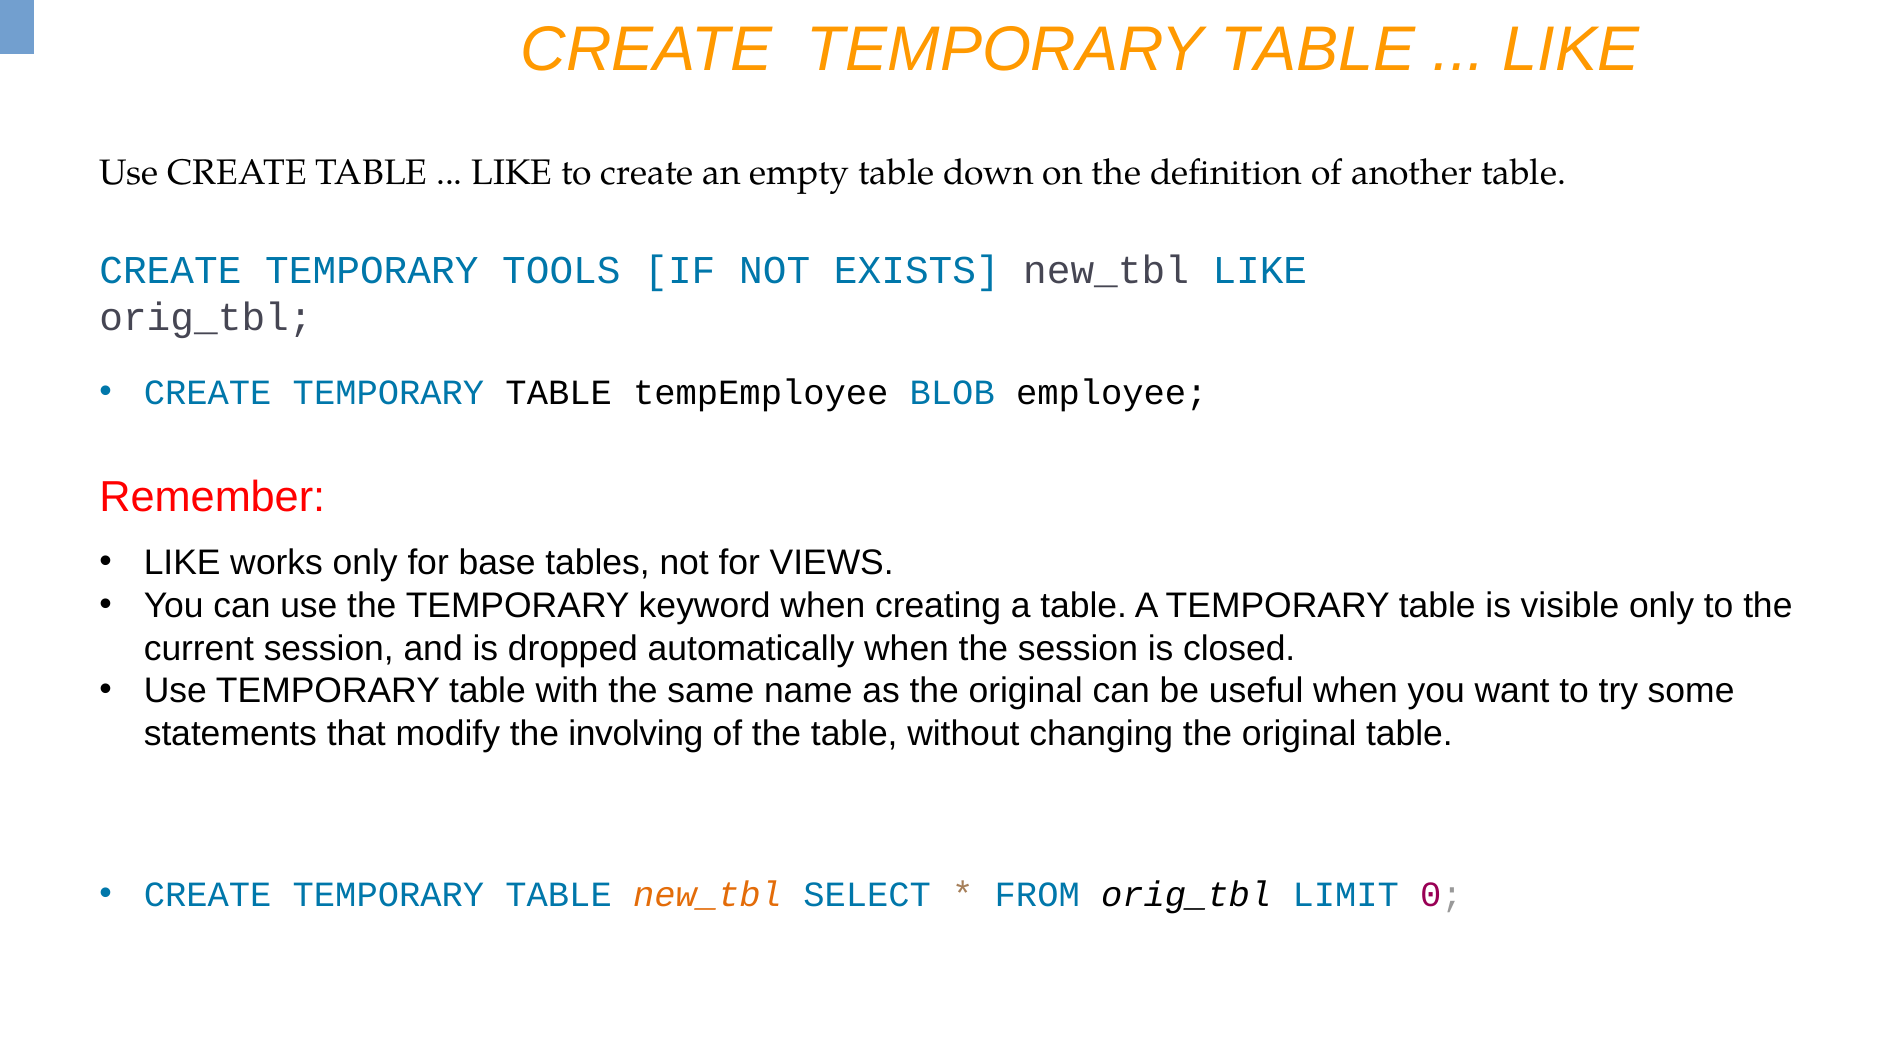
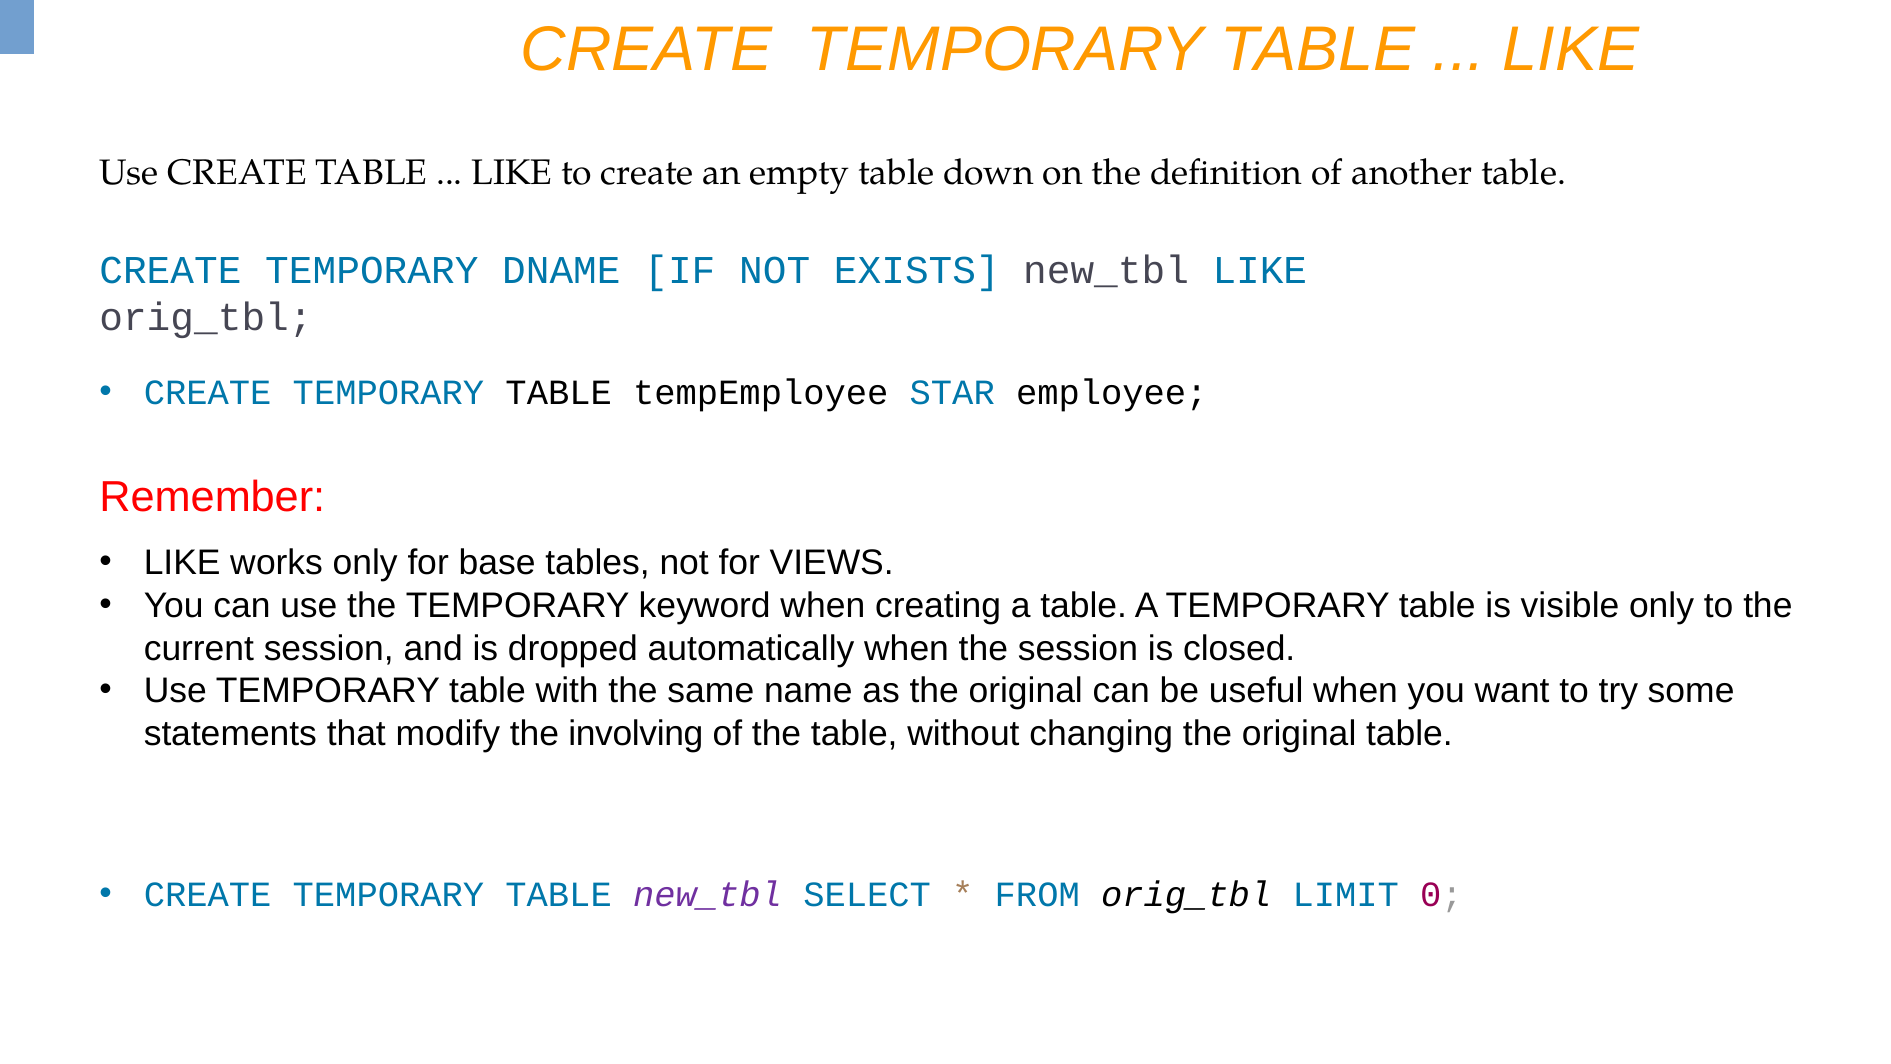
TOOLS: TOOLS -> DNAME (561, 271)
BLOB: BLOB -> STAR (952, 393)
new_tbl colour: orange -> purple (708, 895)
